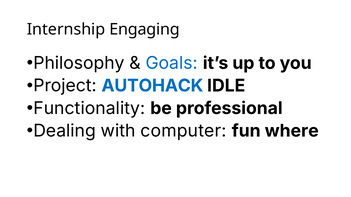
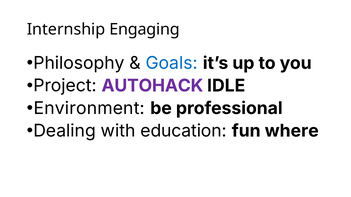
AUTOHACK colour: blue -> purple (152, 86)
Functionality: Functionality -> Environment (89, 108)
computer: computer -> education (184, 131)
